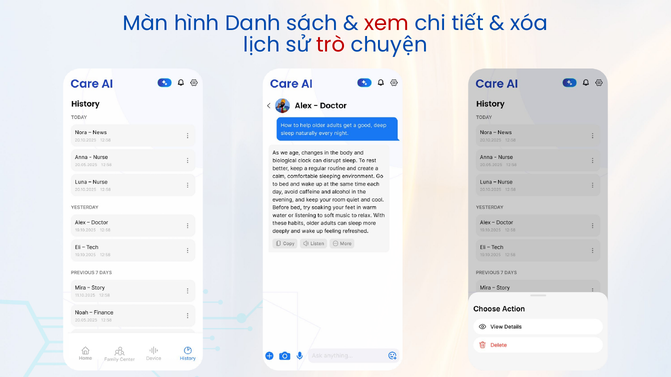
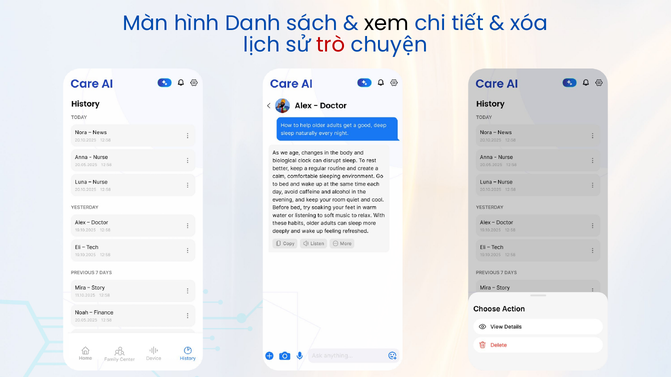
xem colour: red -> black (387, 24)
